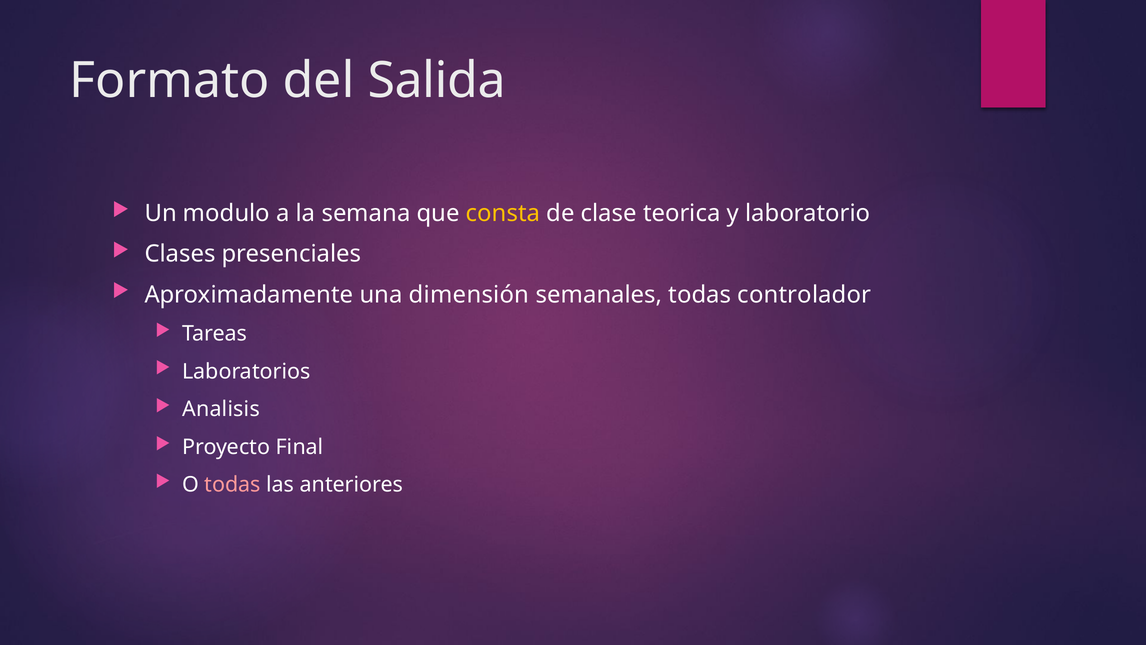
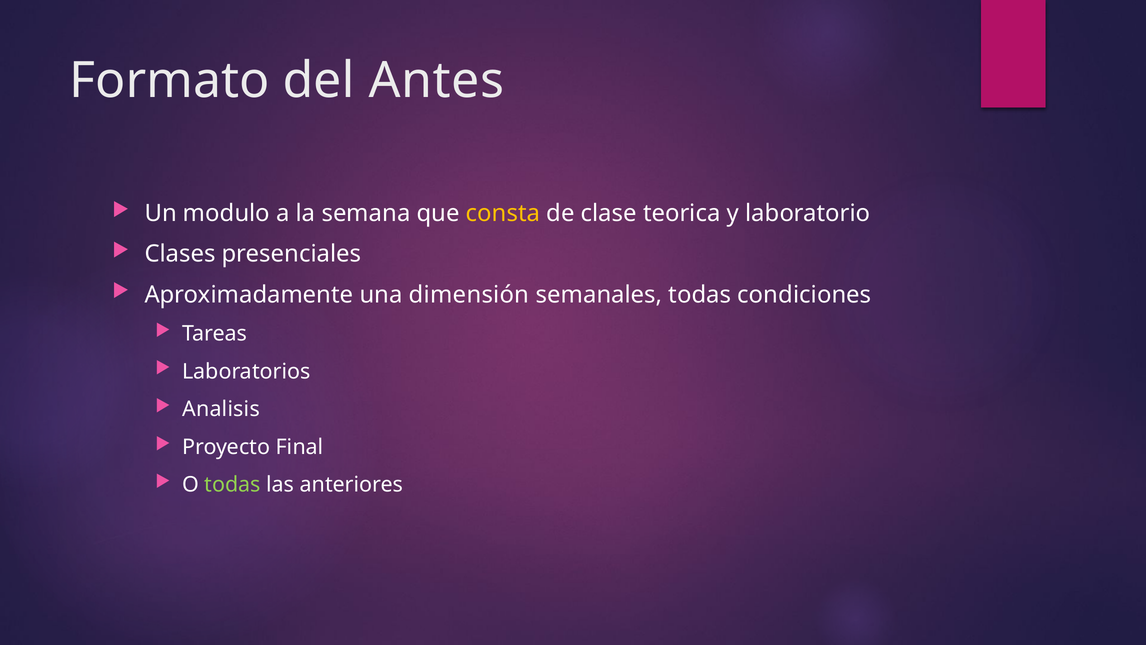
Salida: Salida -> Antes (436, 80)
controlador: controlador -> condiciones (804, 294)
todas colour: pink -> light green (233, 484)
